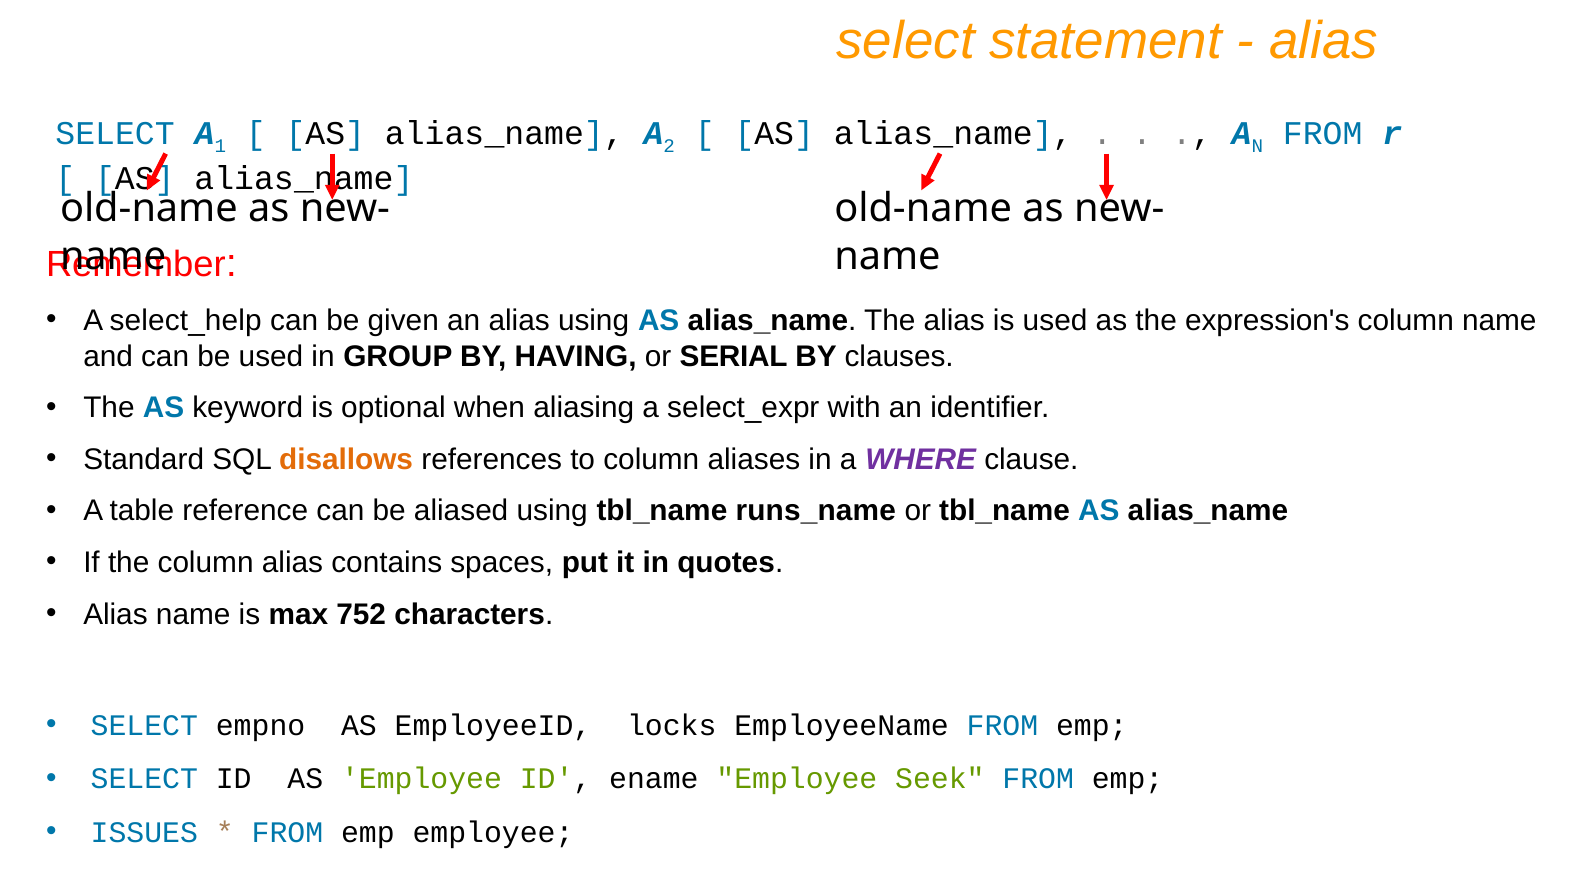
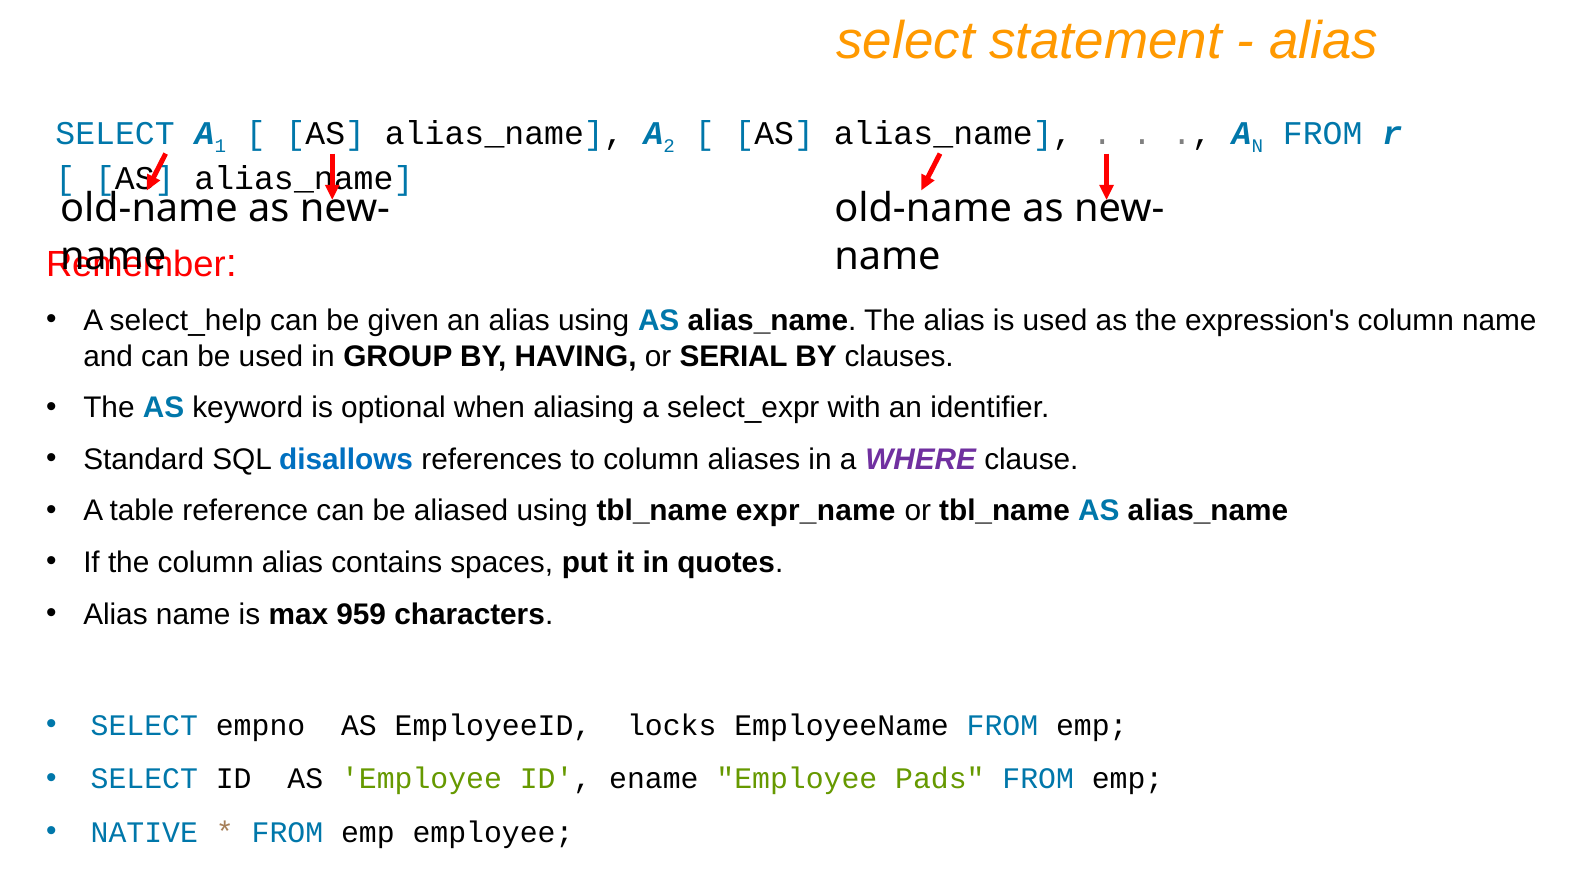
disallows colour: orange -> blue (346, 459)
runs_name: runs_name -> expr_name (816, 511)
752: 752 -> 959 (361, 614)
Seek: Seek -> Pads (940, 779)
ISSUES: ISSUES -> NATIVE (144, 833)
